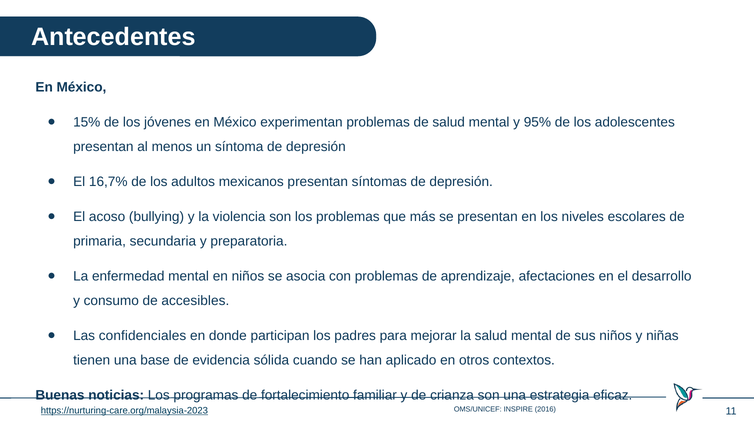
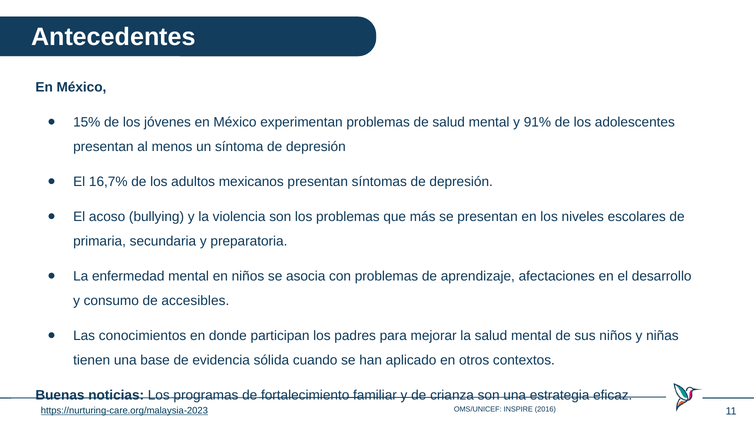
95%: 95% -> 91% (537, 122)
confidenciales: confidenciales -> conocimientos (143, 336)
